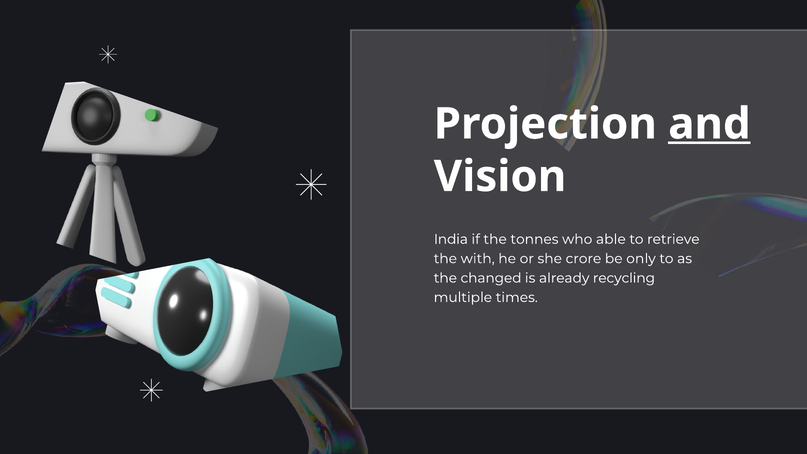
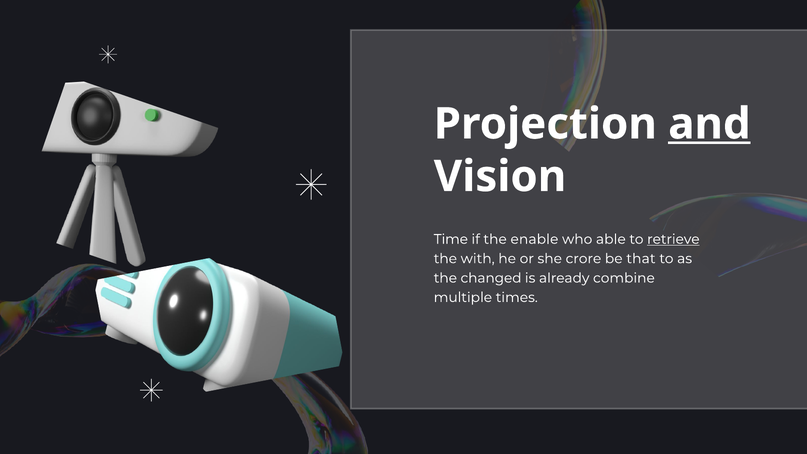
India: India -> Time (451, 239)
tonnes: tonnes -> enable (534, 239)
retrieve underline: none -> present (673, 239)
only: only -> that (641, 259)
recycling: recycling -> combine (624, 278)
